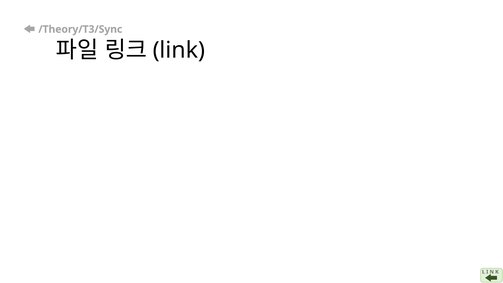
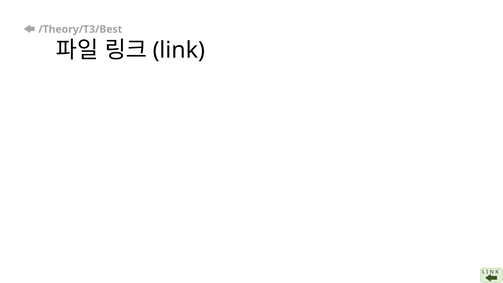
/Theory/T3/Sync: /Theory/T3/Sync -> /Theory/T3/Best (80, 29)
